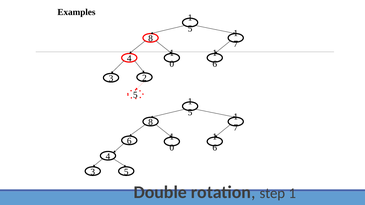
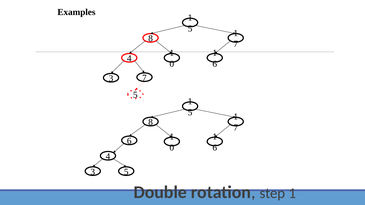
3 2: 2 -> 7 (144, 78)
